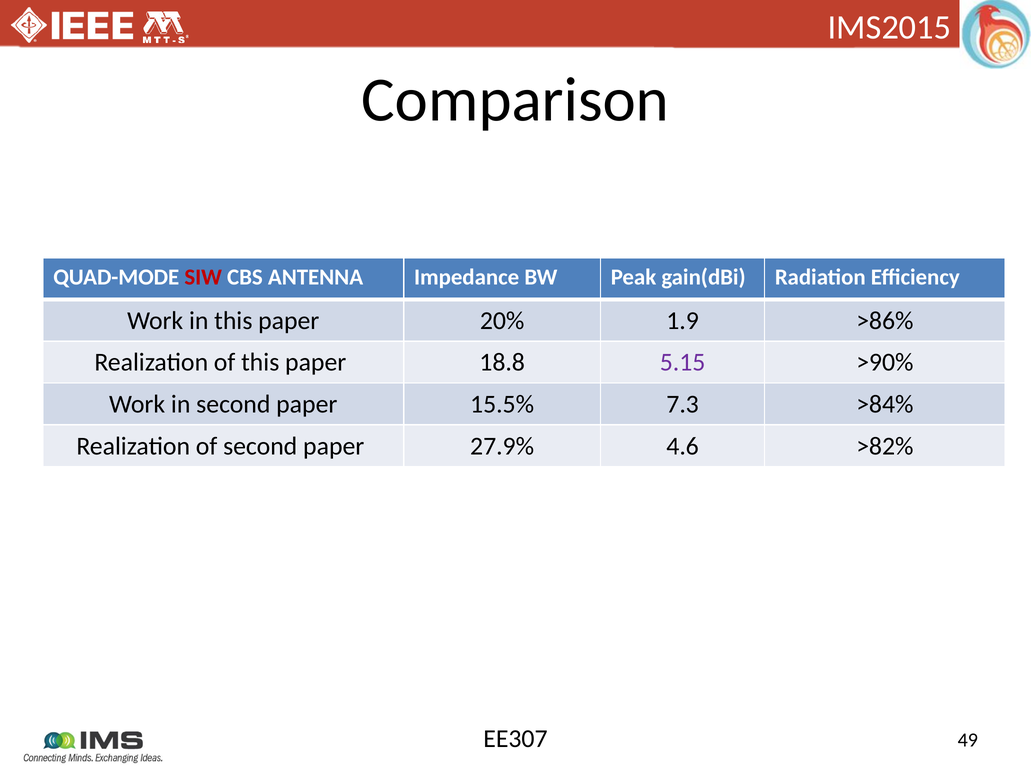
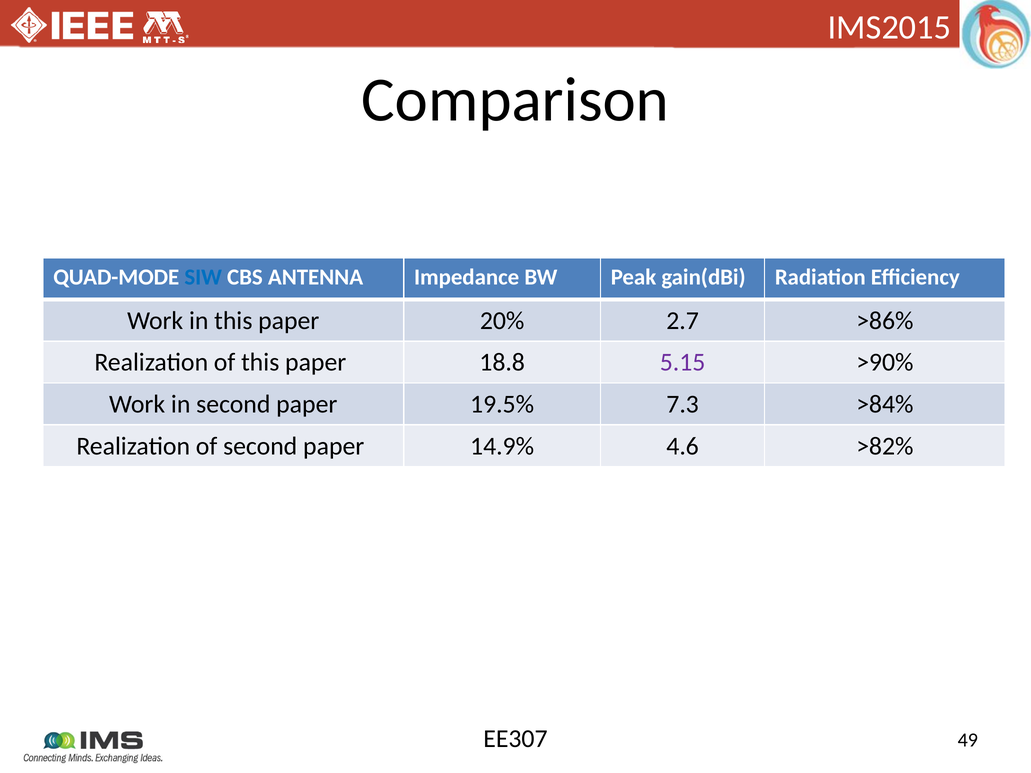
SIW colour: red -> blue (203, 277)
1.9: 1.9 -> 2.7 (683, 321)
15.5%: 15.5% -> 19.5% (502, 404)
27.9%: 27.9% -> 14.9% (502, 446)
